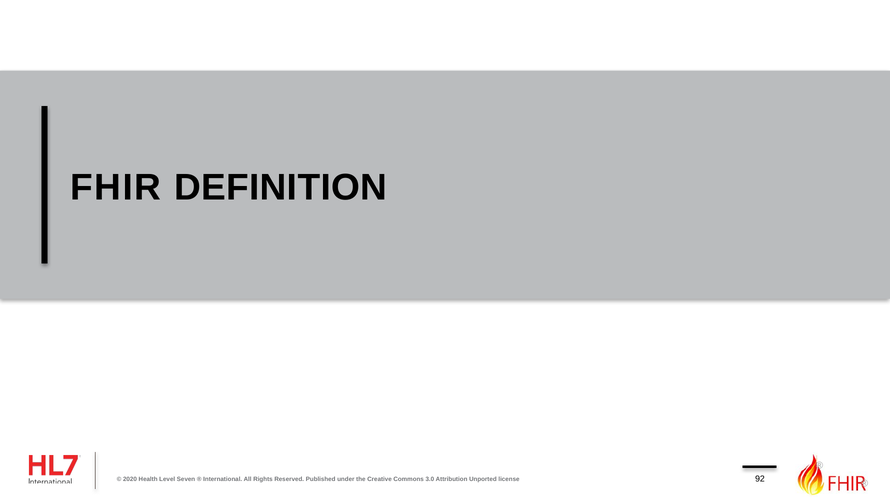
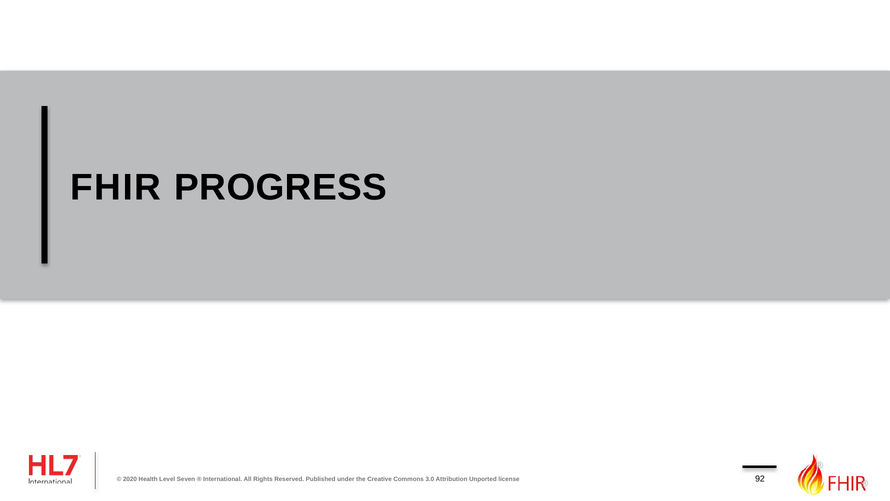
DEFINITION: DEFINITION -> PROGRESS (281, 187)
